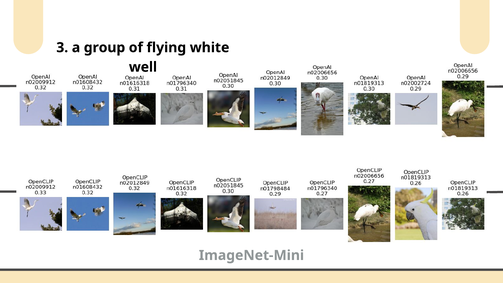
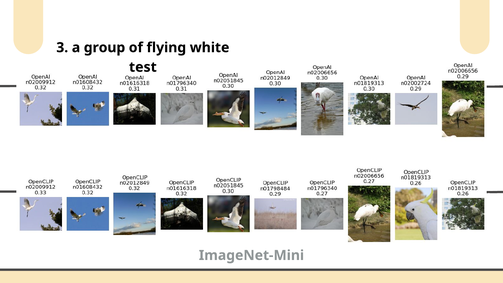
well: well -> test (143, 67)
